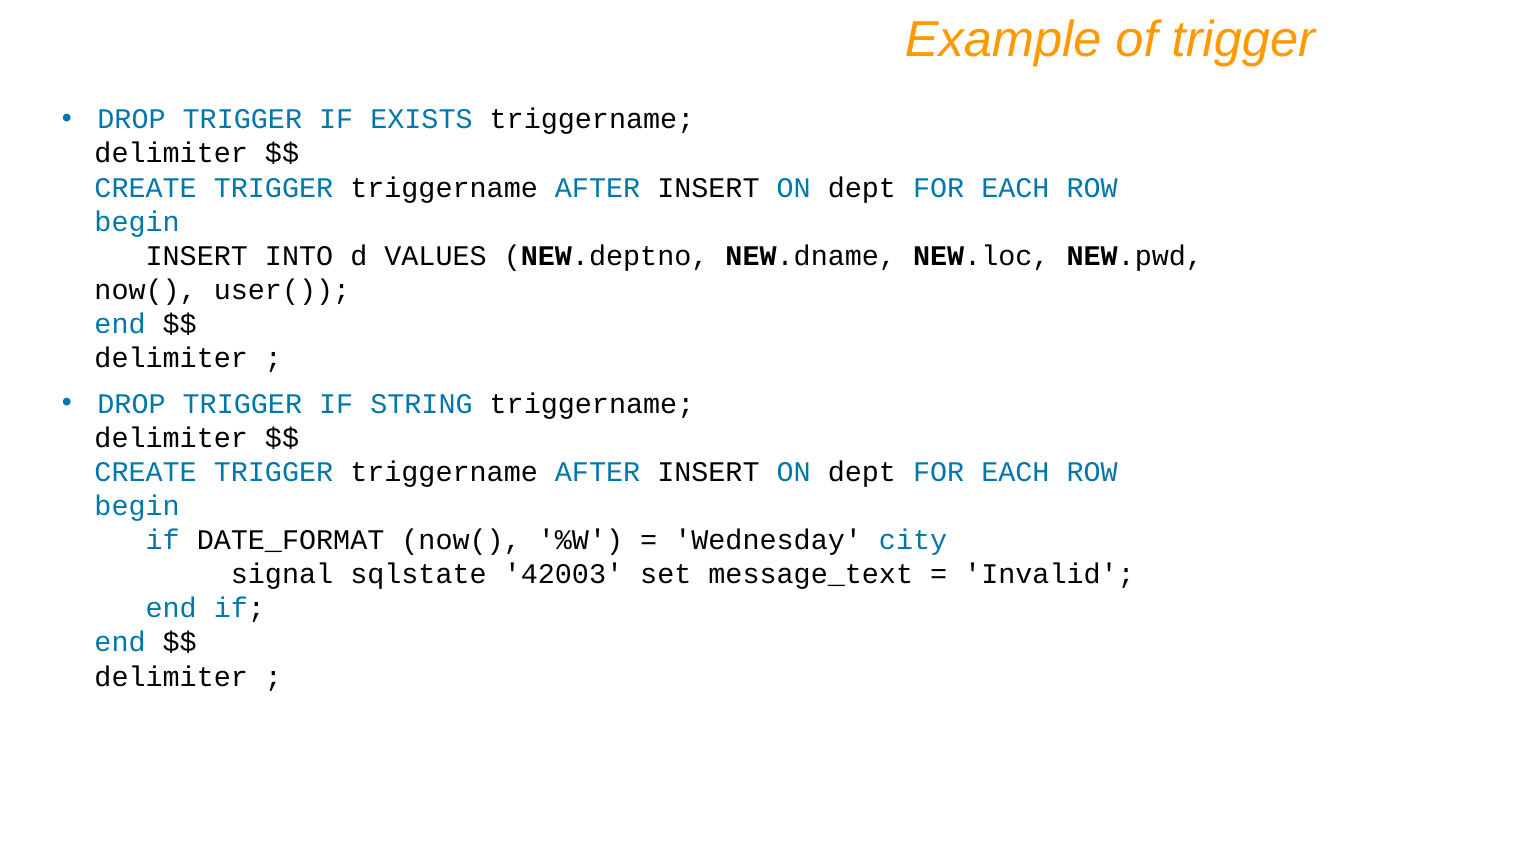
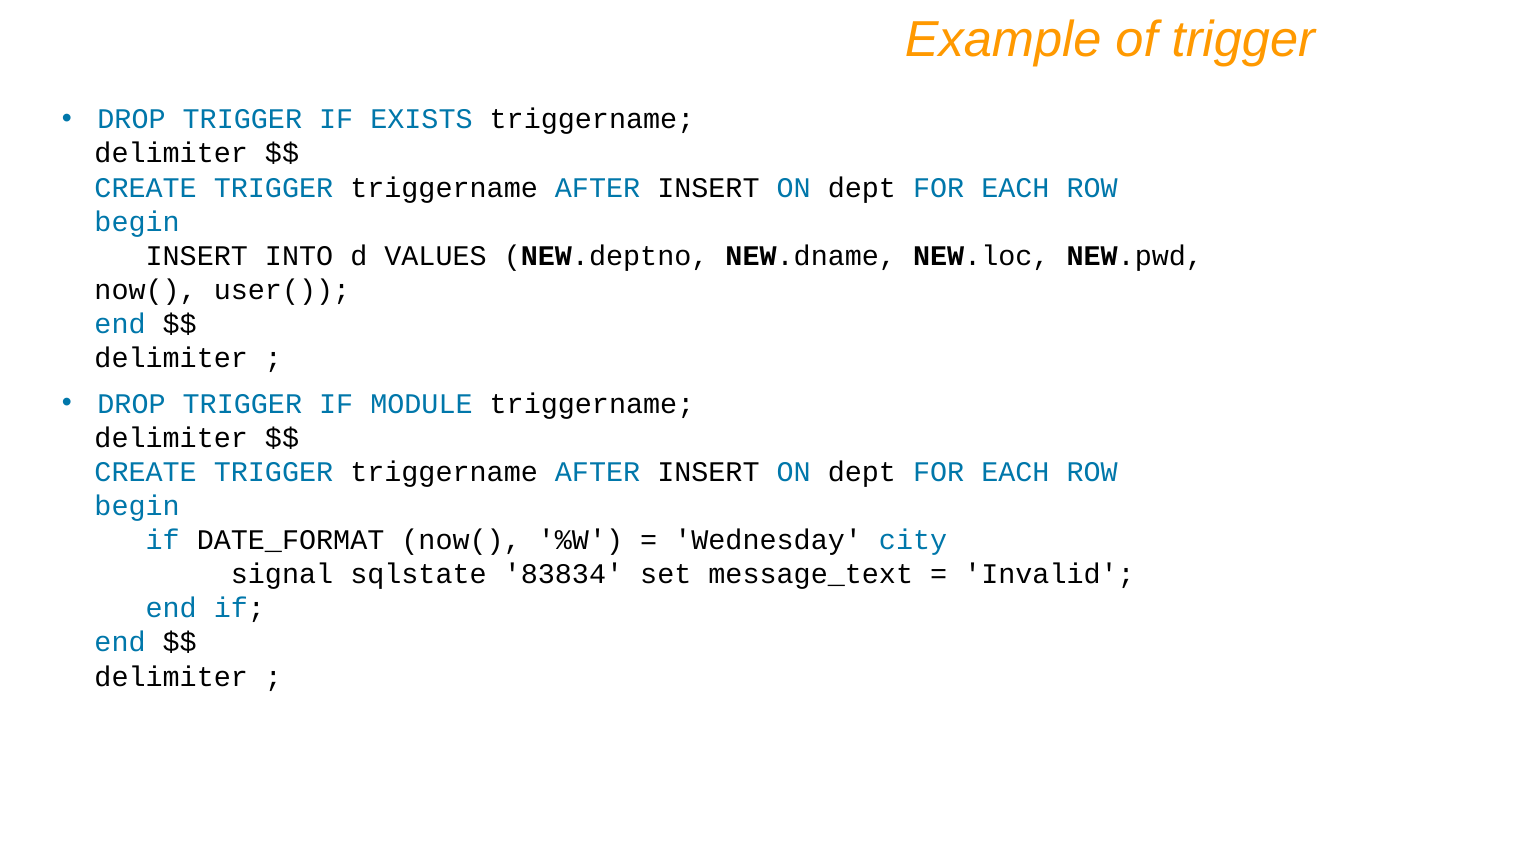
STRING: STRING -> MODULE (421, 404)
42003: 42003 -> 83834 (563, 574)
